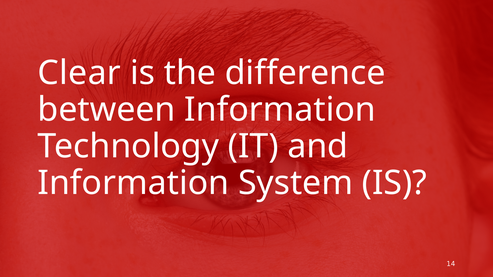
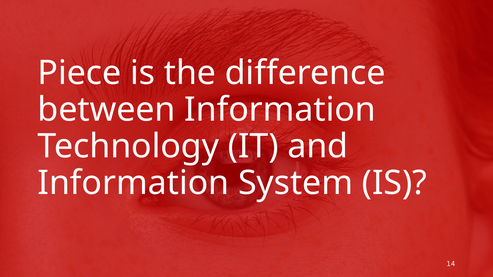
Clear: Clear -> Piece (79, 73)
